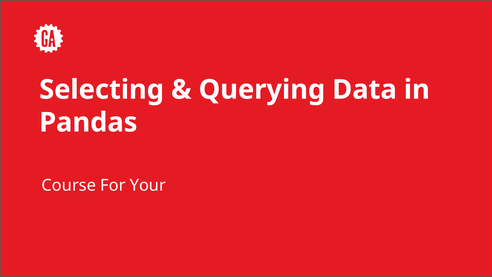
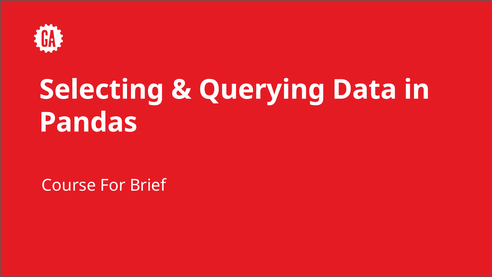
Your: Your -> Brief (148, 185)
